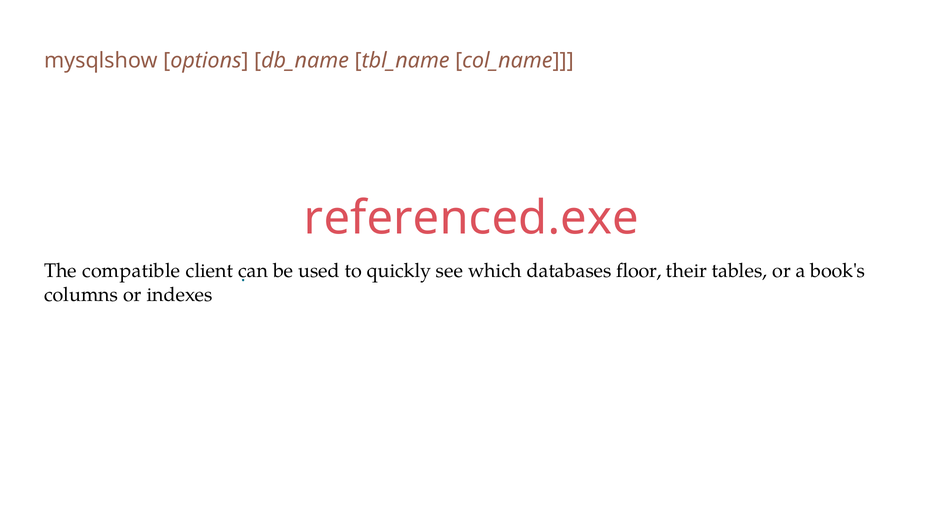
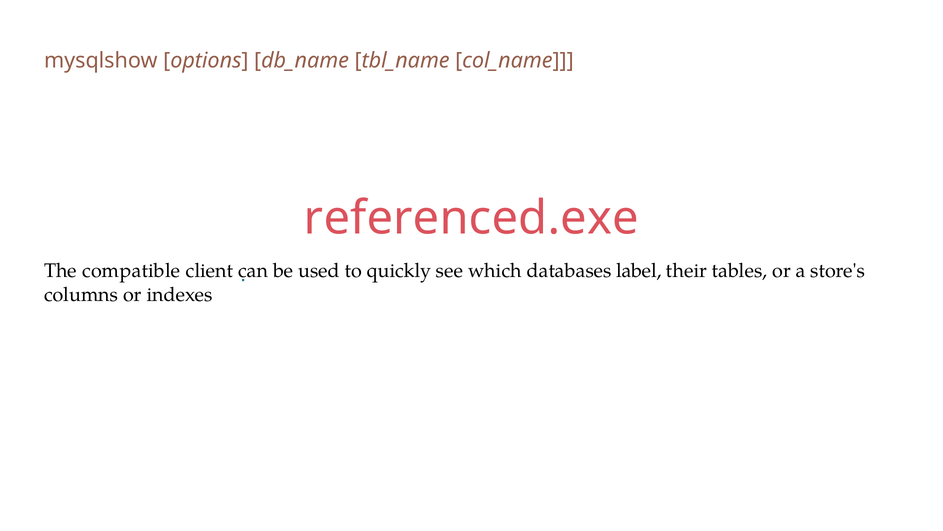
floor: floor -> label (639, 271)
book's: book's -> store's (838, 271)
